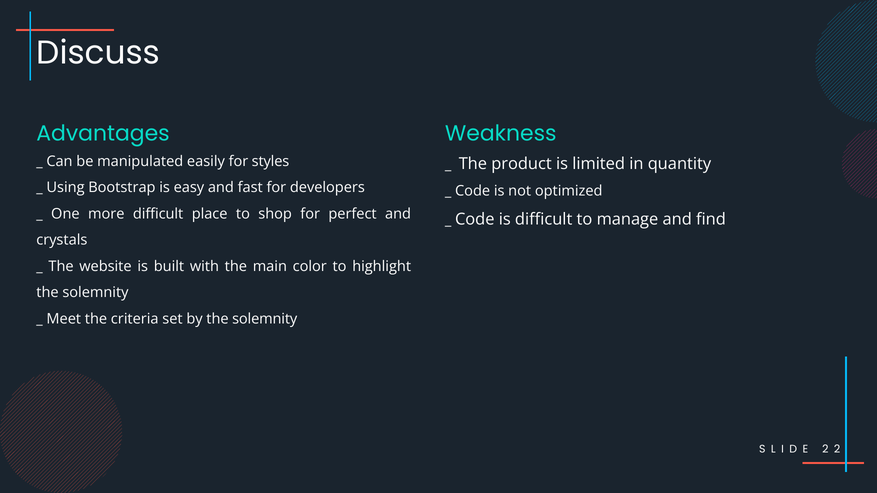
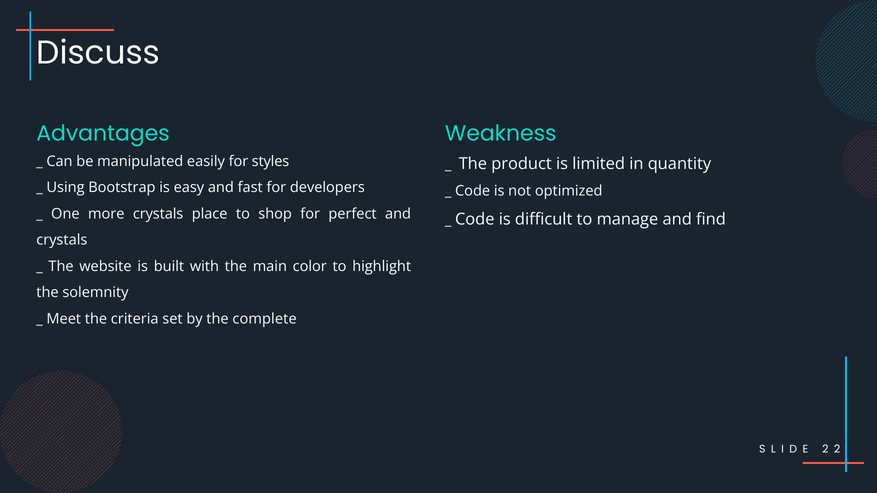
more difficult: difficult -> crystals (158, 214)
by the solemnity: solemnity -> complete (265, 319)
